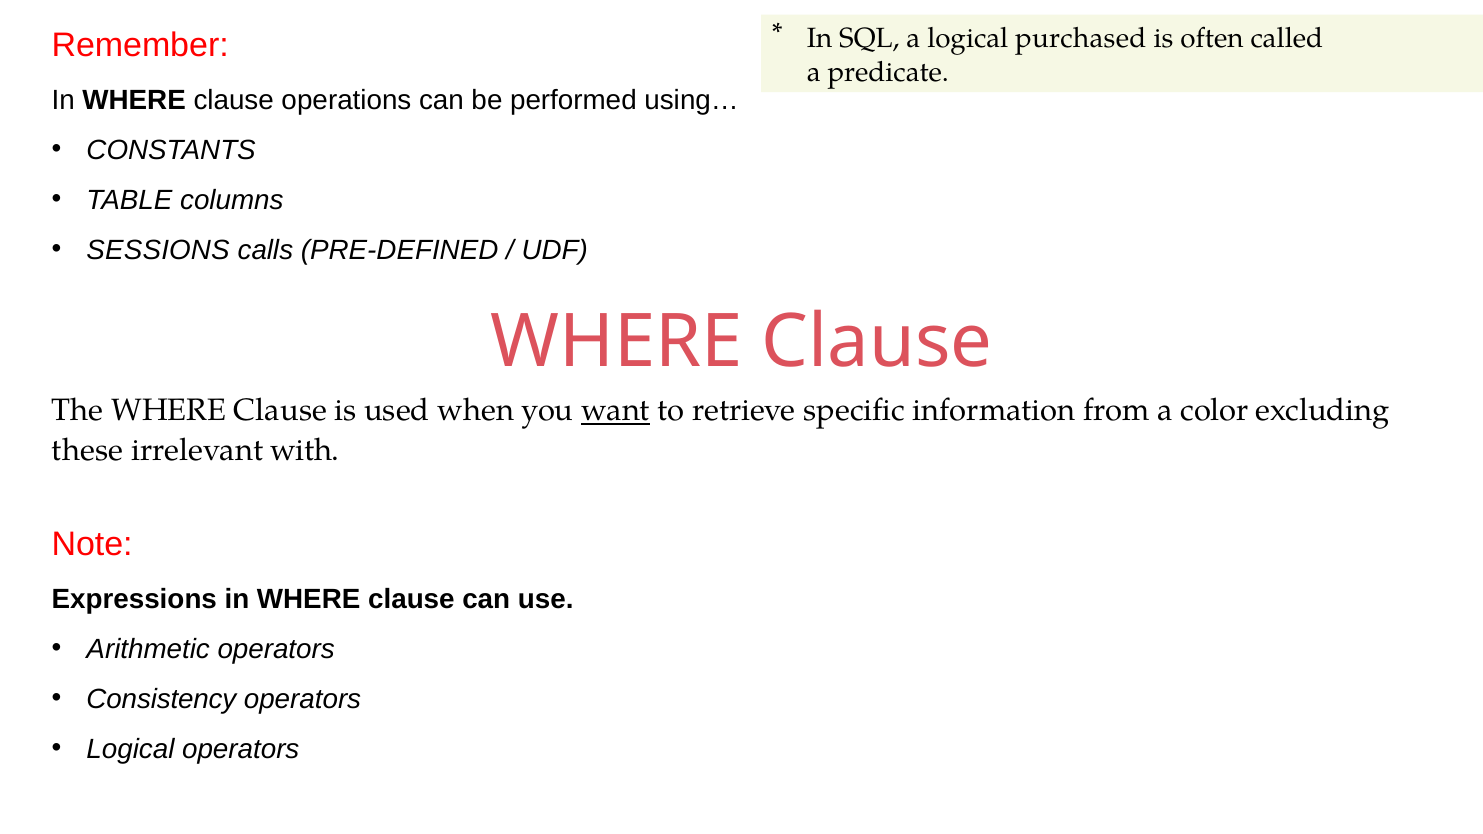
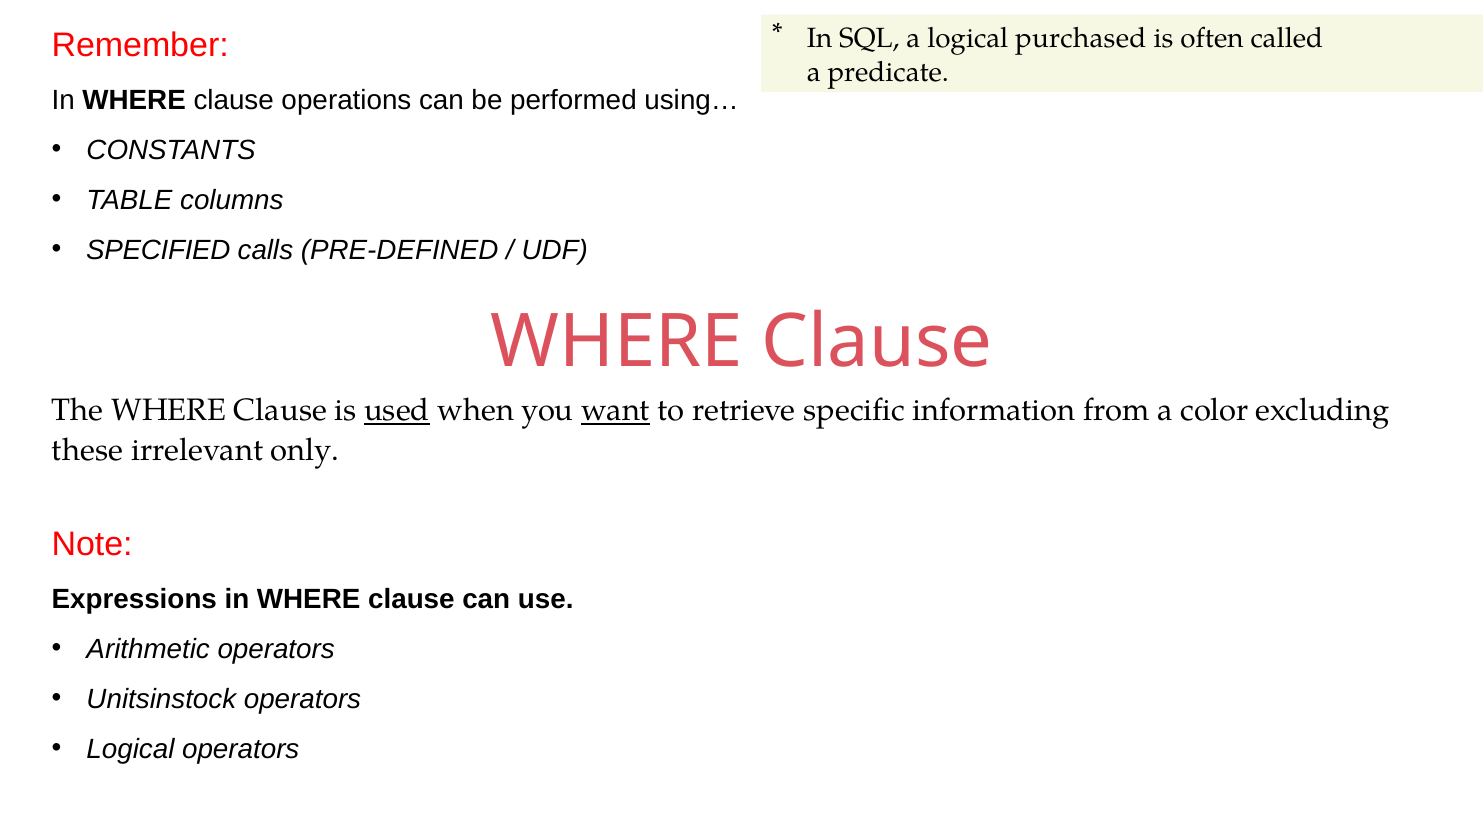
SESSIONS: SESSIONS -> SPECIFIED (158, 250)
used underline: none -> present (397, 411)
with: with -> only (305, 450)
Consistency: Consistency -> Unitsinstock (161, 699)
